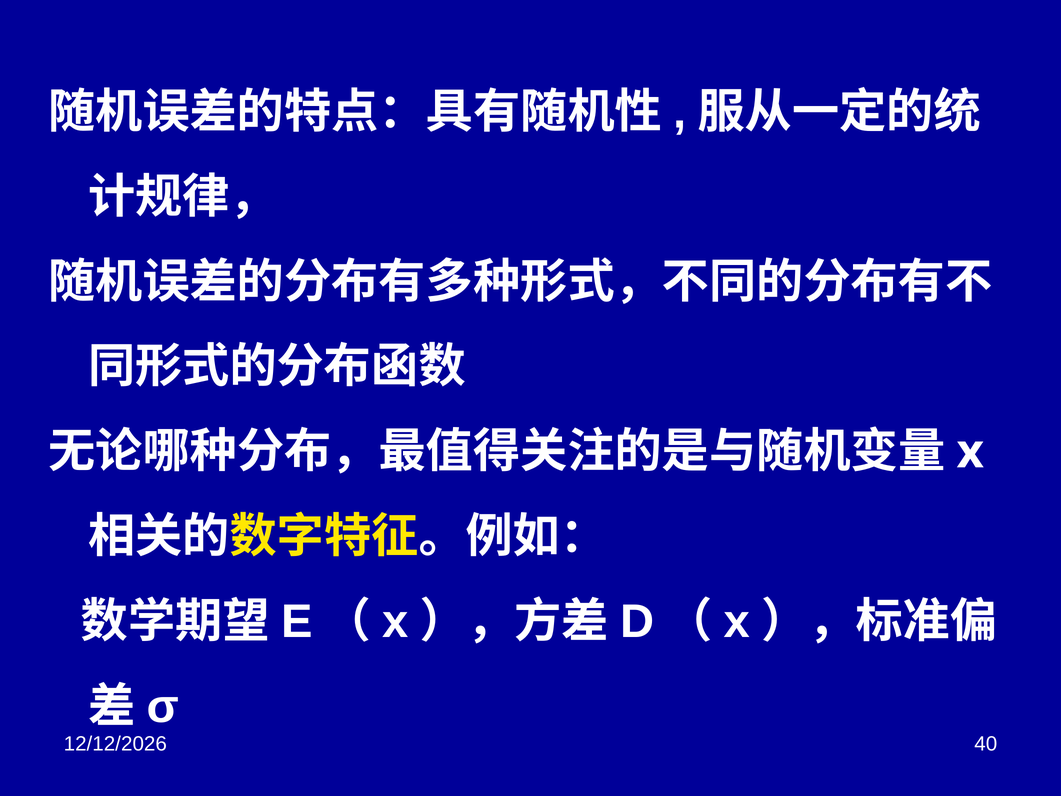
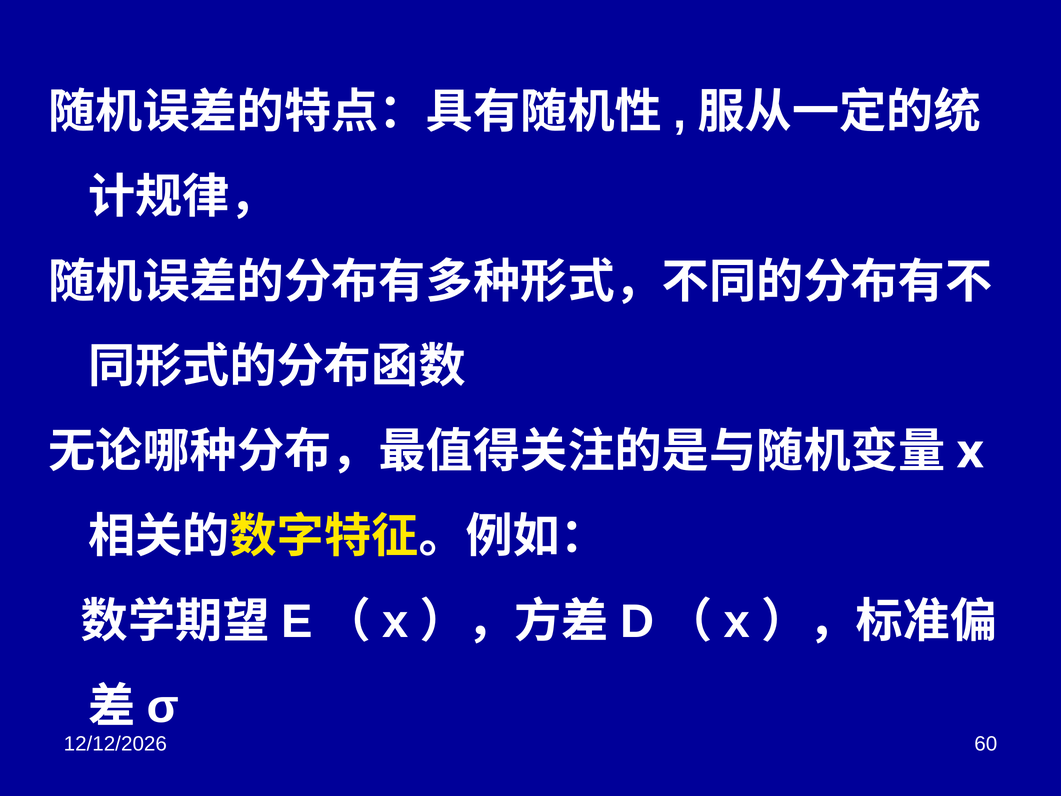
40: 40 -> 60 (986, 744)
